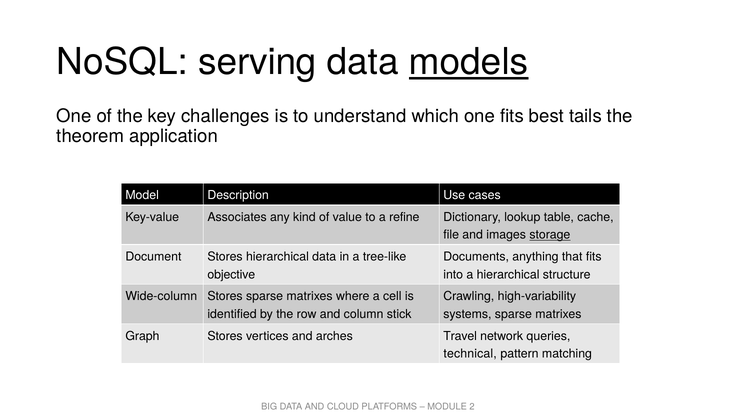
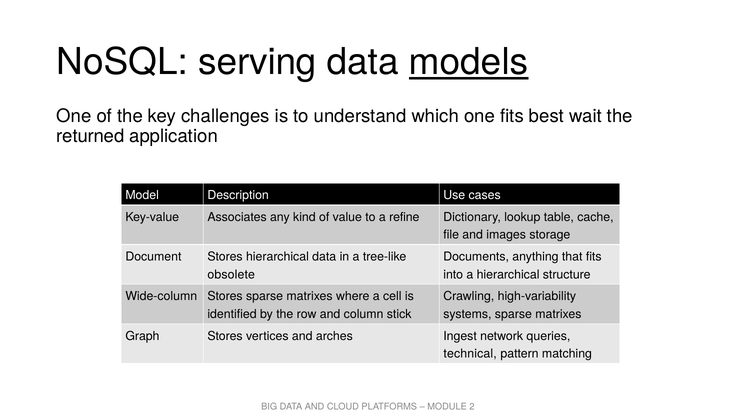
tails: tails -> wait (585, 116)
theorem: theorem -> returned (90, 136)
storage underline: present -> none (550, 235)
objective: objective -> obsolete (231, 274)
Travel: Travel -> Ingest (460, 336)
